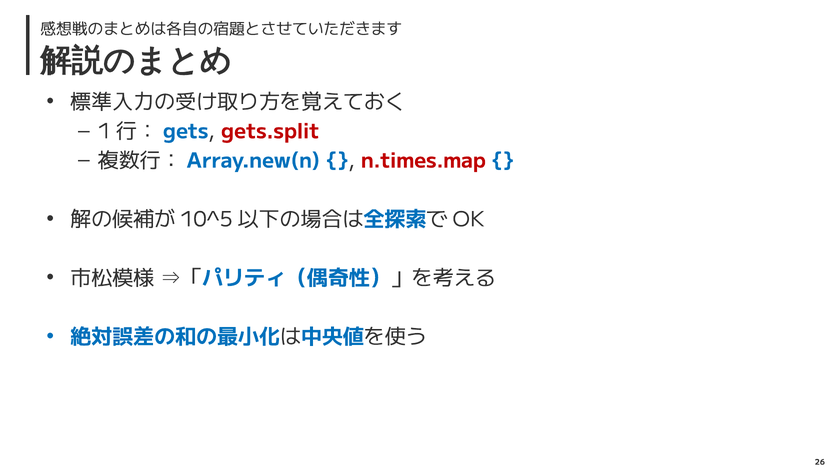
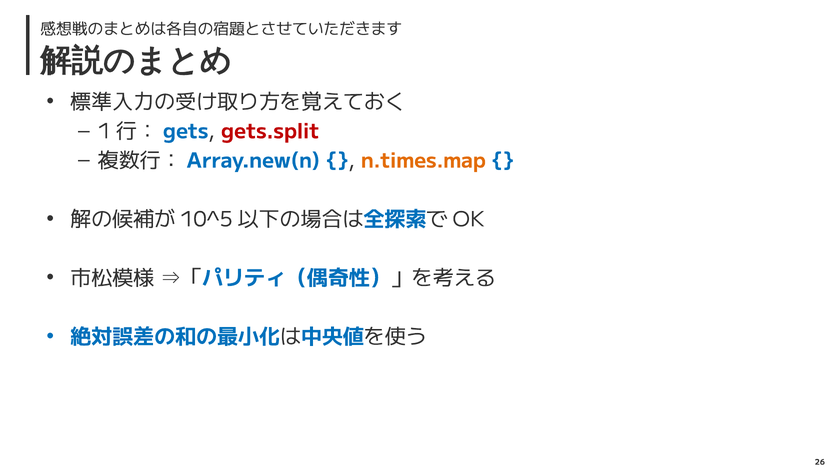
n.times.map colour: red -> orange (423, 161)
